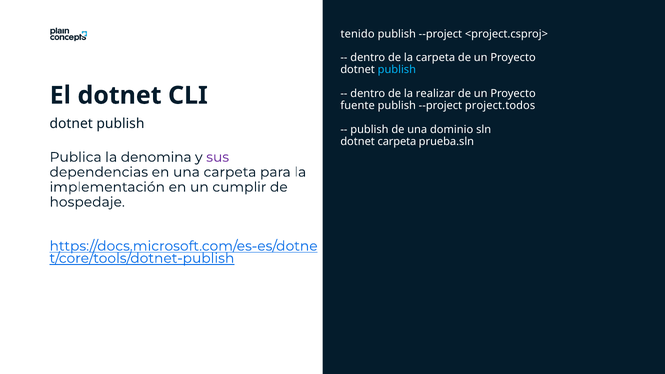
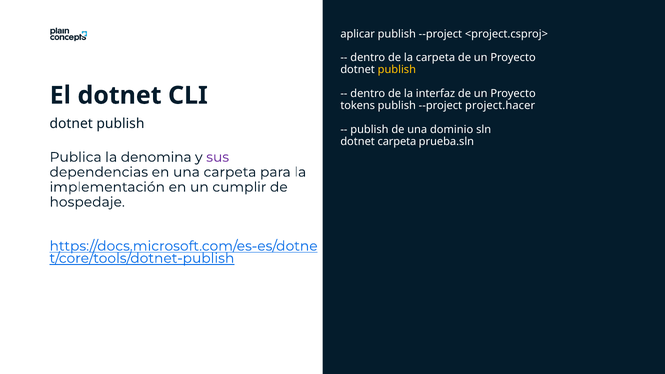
tenido: tenido -> aplicar (358, 34)
publish colour: light blue -> yellow (397, 70)
realizar: realizar -> interfaz (436, 94)
fuente: fuente -> tokens (358, 106)
project.todos: project.todos -> project.hacer (500, 106)
